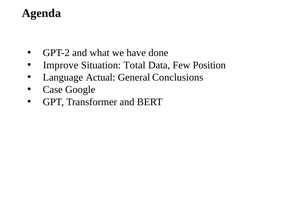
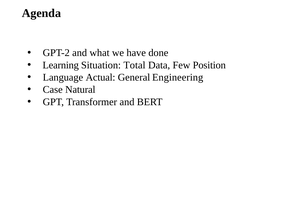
Improve: Improve -> Learning (61, 65)
Conclusions: Conclusions -> Engineering (178, 78)
Google: Google -> Natural (80, 90)
